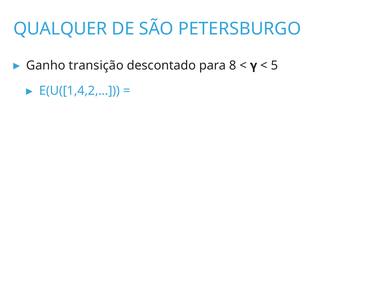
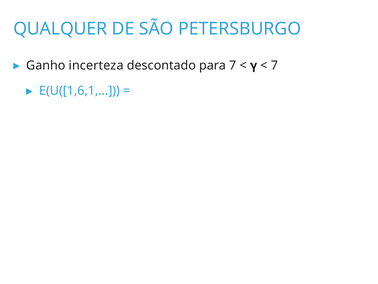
transição: transição -> incerteza (96, 65)
para 8: 8 -> 7 (233, 65)
5: 5 -> 7 (274, 65)
E(U([1,4,2,…: E(U([1,4,2,… -> E(U([1,6,1,… (80, 91)
